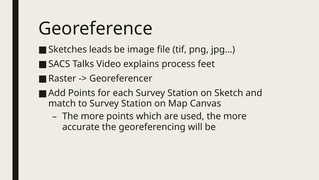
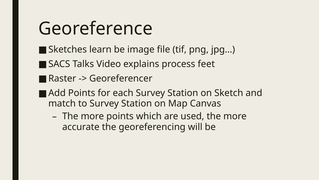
leads: leads -> learn (100, 49)
